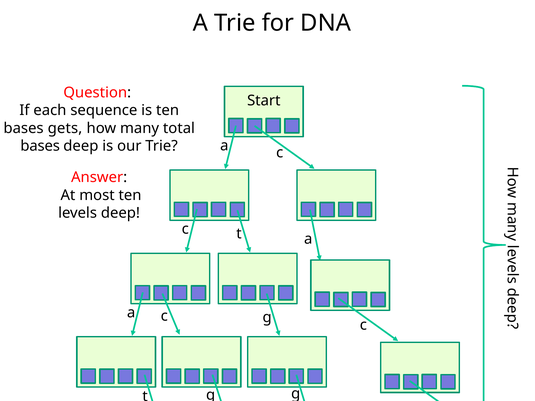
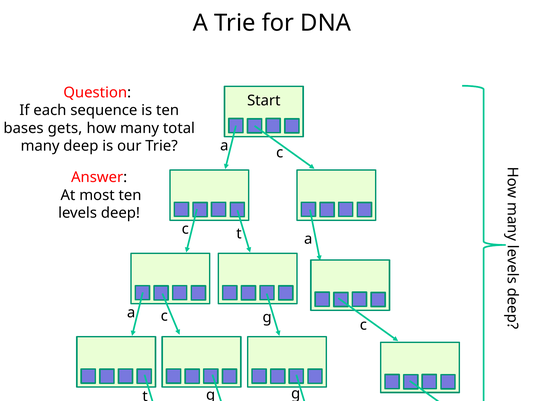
bases: bases -> many (40, 146)
